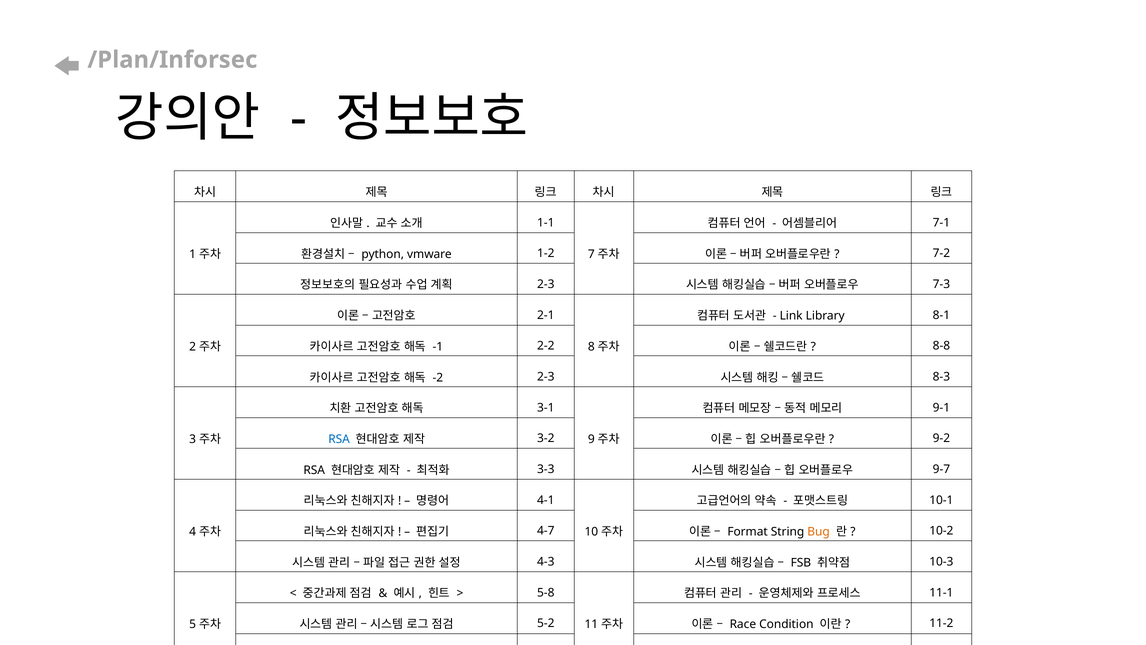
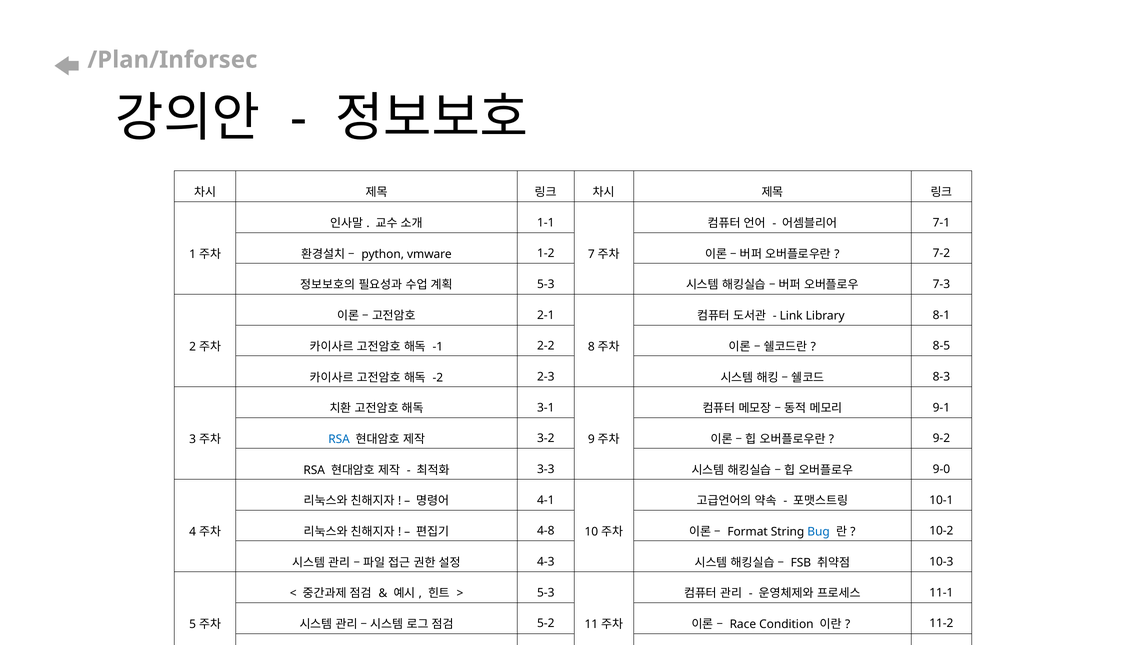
2-3: 2-3 -> 5-3 (546, 284)
8-8: 8-8 -> 8-5 (941, 346)
9-7: 9-7 -> 9-0 (941, 469)
4-7: 4-7 -> 4-8 (546, 531)
Bug colour: orange -> blue (819, 531)
5-8: 5-8 -> 5-3 (546, 592)
